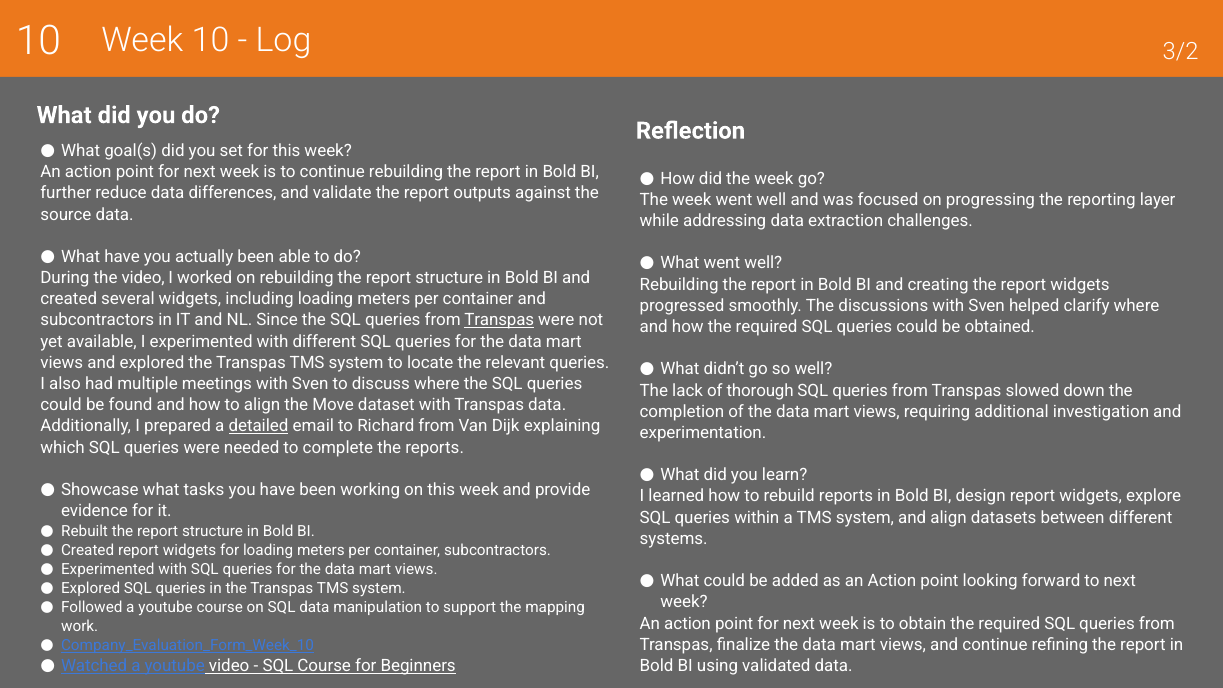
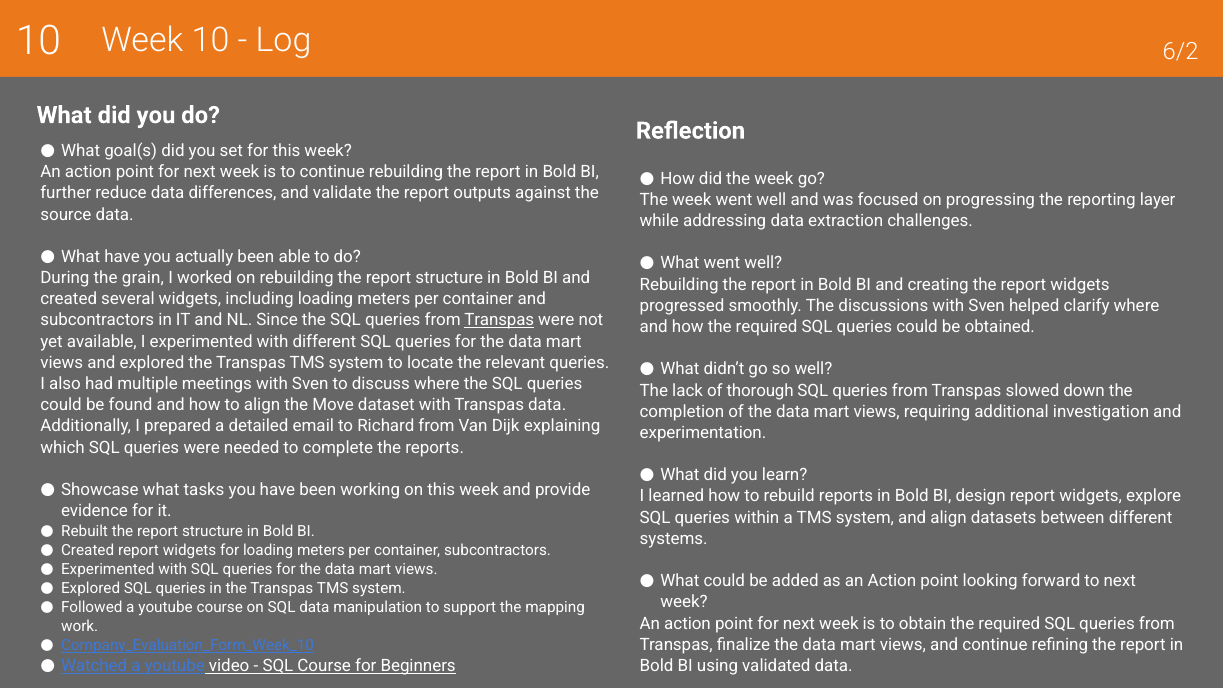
3/2: 3/2 -> 6/2 (1181, 52)
the video: video -> grain (143, 278)
detailed underline: present -> none (258, 426)
